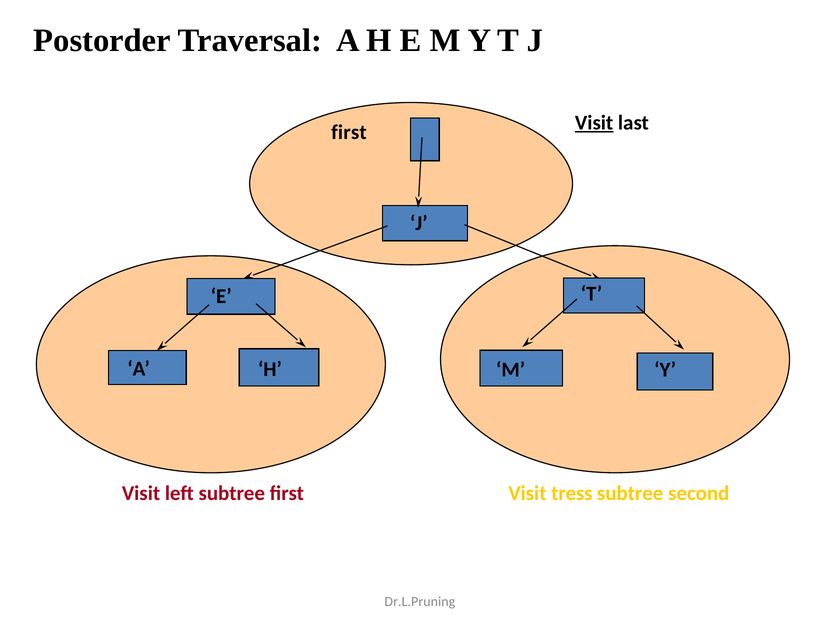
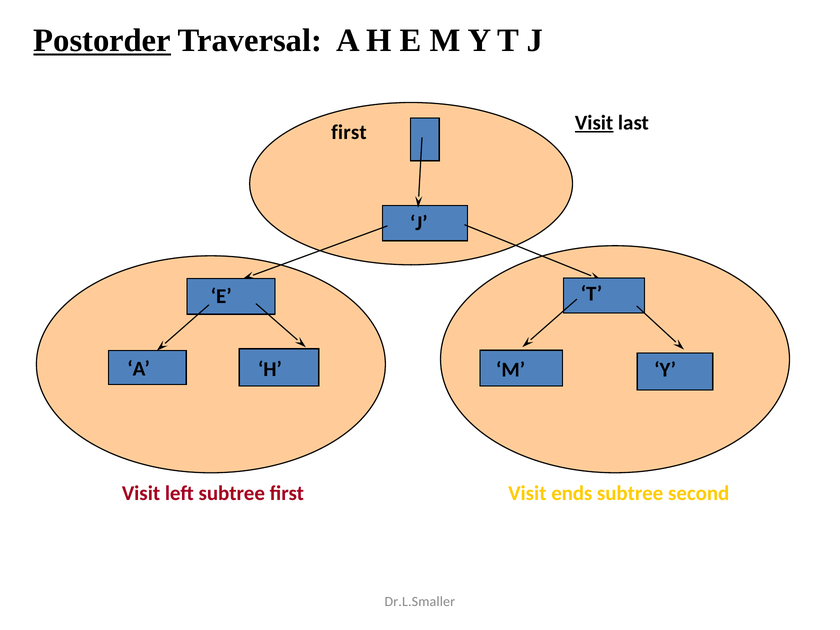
Postorder underline: none -> present (102, 40)
tress: tress -> ends (572, 493)
Dr.L.Pruning: Dr.L.Pruning -> Dr.L.Smaller (420, 602)
